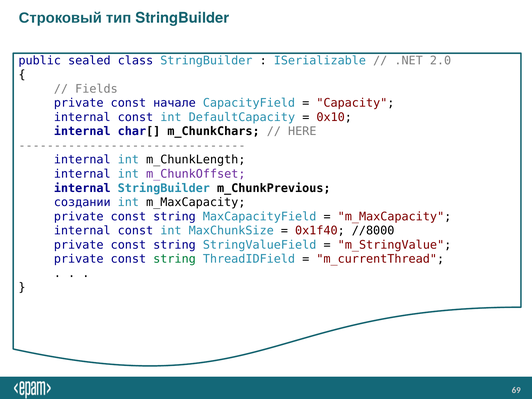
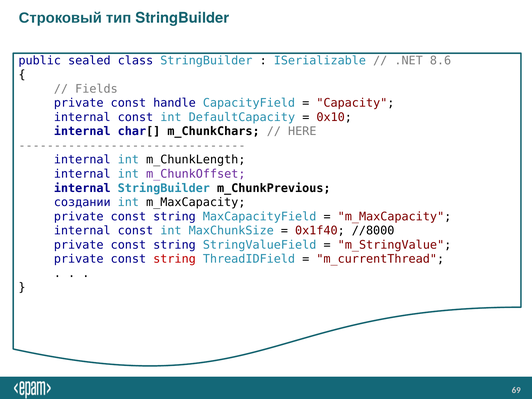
2.0: 2.0 -> 8.6 (441, 60)
начале: начале -> handle (175, 103)
string colour: green -> red (175, 259)
